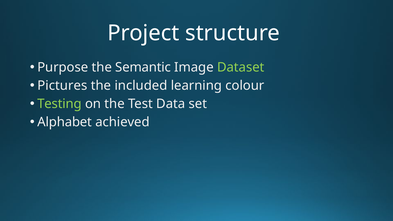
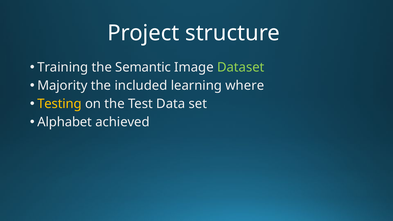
Purpose: Purpose -> Training (63, 67)
Pictures: Pictures -> Majority (62, 86)
colour: colour -> where (245, 86)
Testing colour: light green -> yellow (60, 104)
